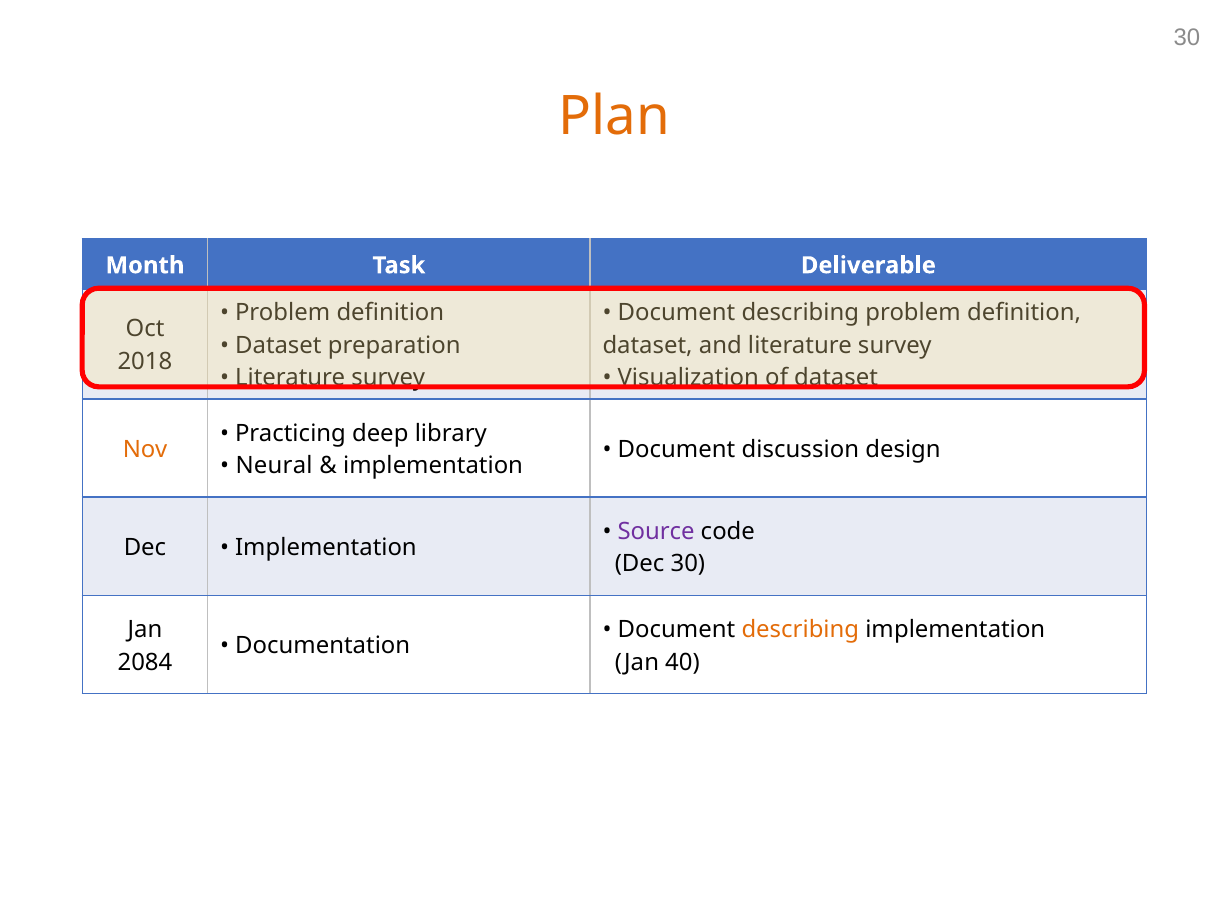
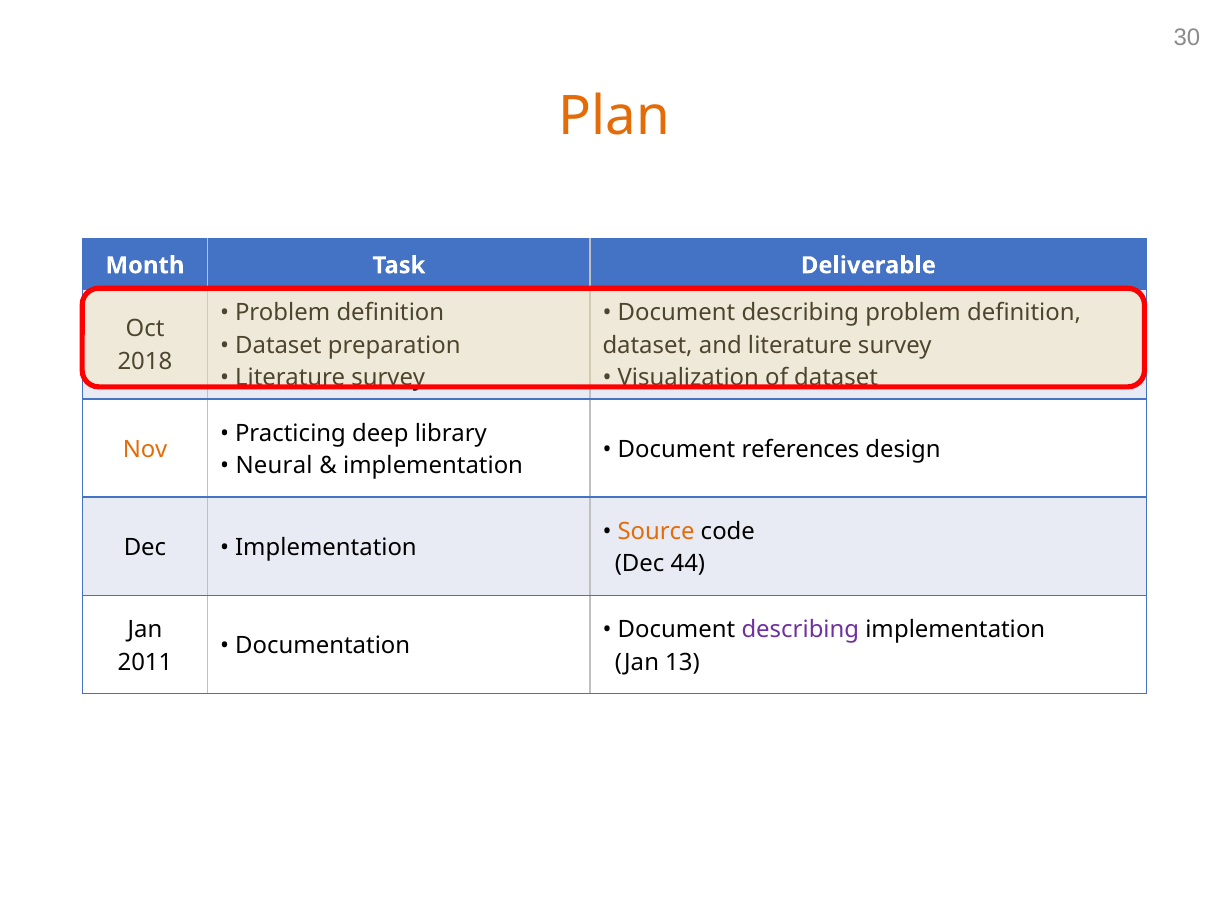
discussion: discussion -> references (800, 450)
Source colour: purple -> orange (656, 532)
Dec 30: 30 -> 44 (688, 564)
describing colour: orange -> purple (800, 630)
2084: 2084 -> 2011 (145, 663)
40: 40 -> 13 (682, 663)
